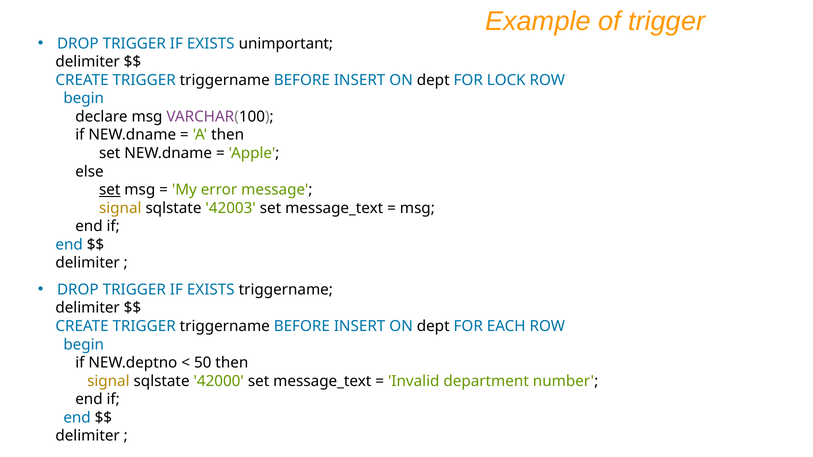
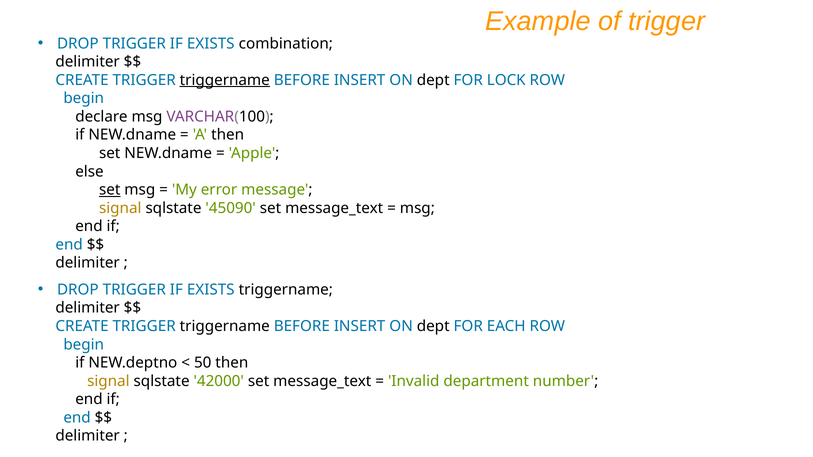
unimportant: unimportant -> combination (286, 44)
triggername underline: none -> present (225, 80)
42003: 42003 -> 45090 (231, 208)
